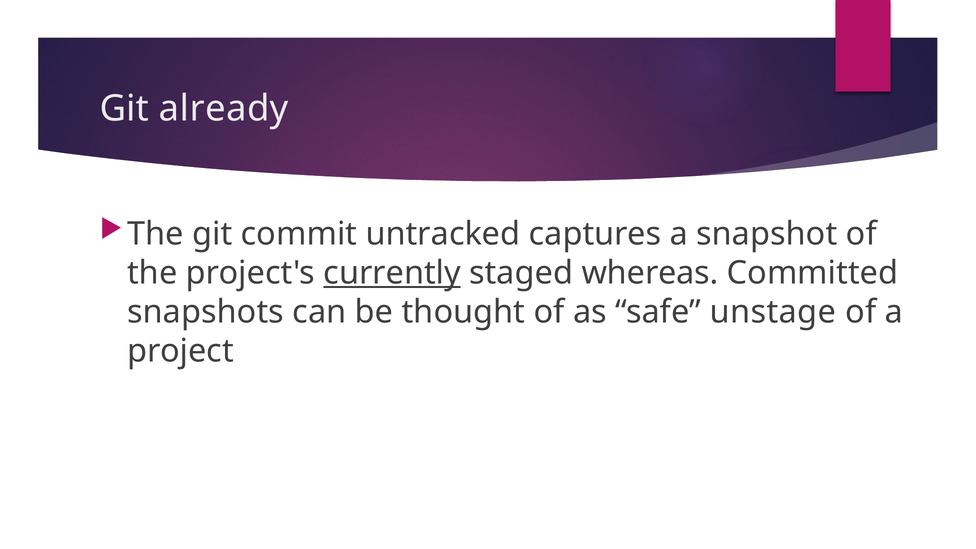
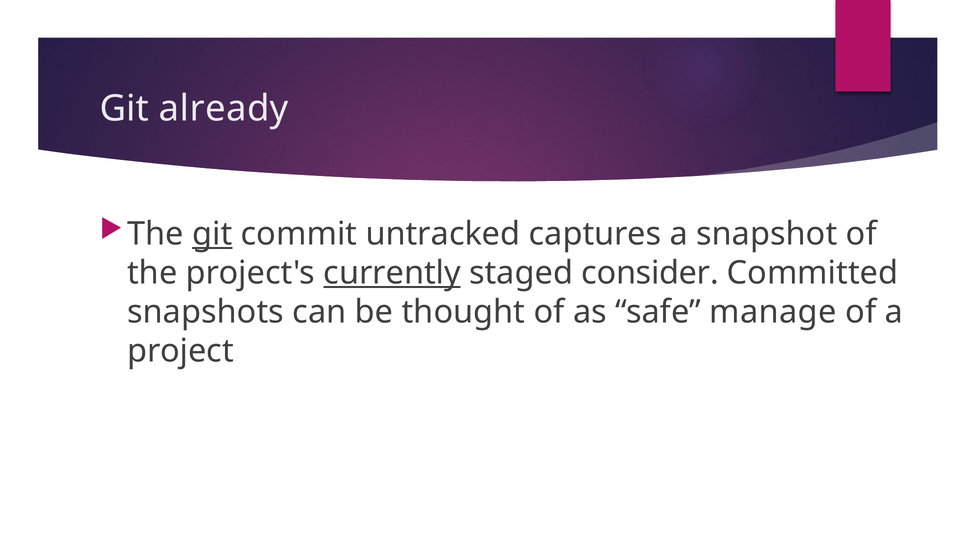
git underline: none -> present (212, 234)
whereas: whereas -> consider (650, 273)
unstage: unstage -> manage (773, 312)
